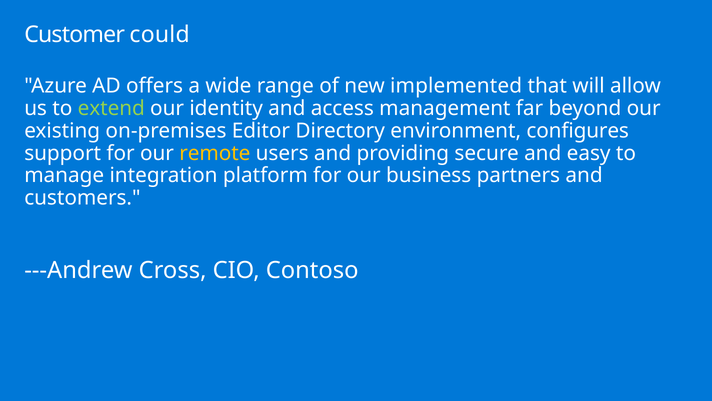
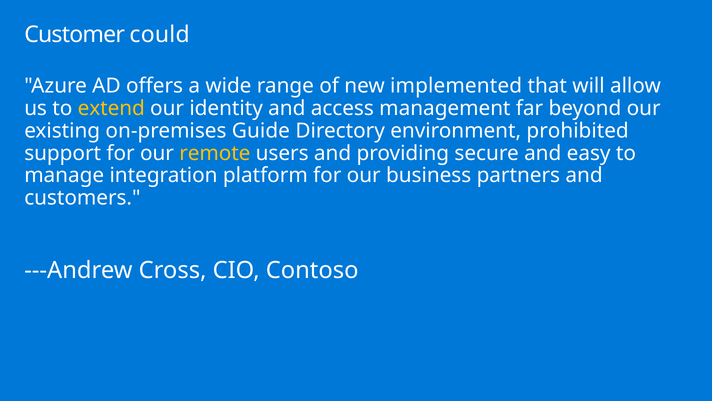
extend colour: light green -> yellow (111, 108)
Editor: Editor -> Guide (261, 131)
configures: configures -> prohibited (578, 131)
